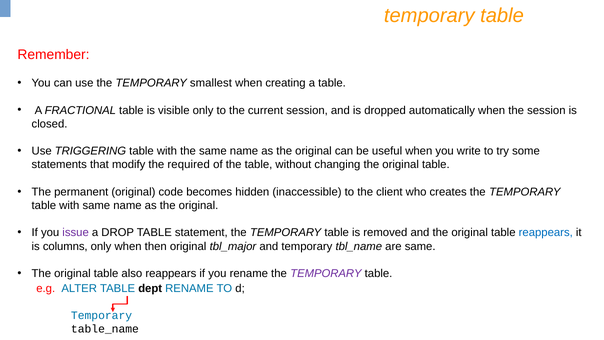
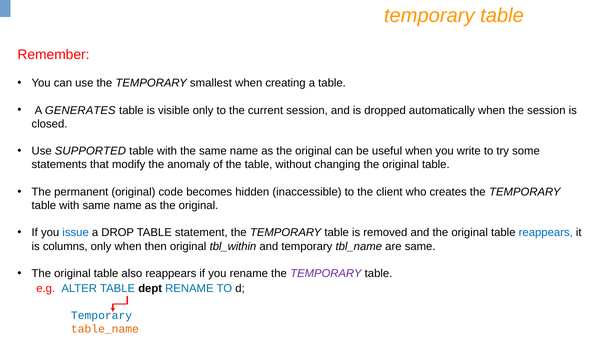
FRACTIONAL: FRACTIONAL -> GENERATES (80, 110)
TRIGGERING: TRIGGERING -> SUPPORTED (90, 151)
required: required -> anomaly (189, 165)
issue colour: purple -> blue (76, 233)
tbl_major: tbl_major -> tbl_within (233, 246)
table_name colour: black -> orange (105, 329)
